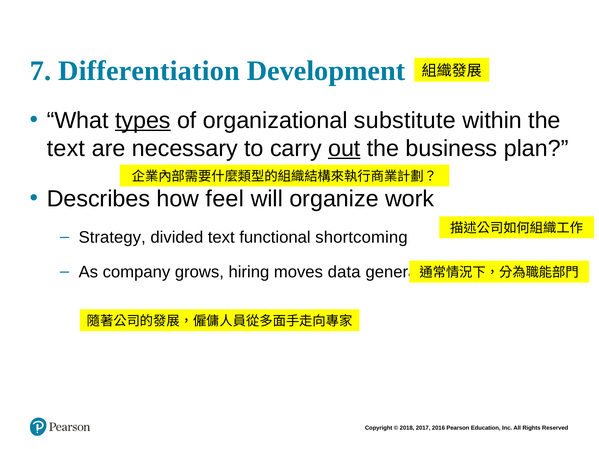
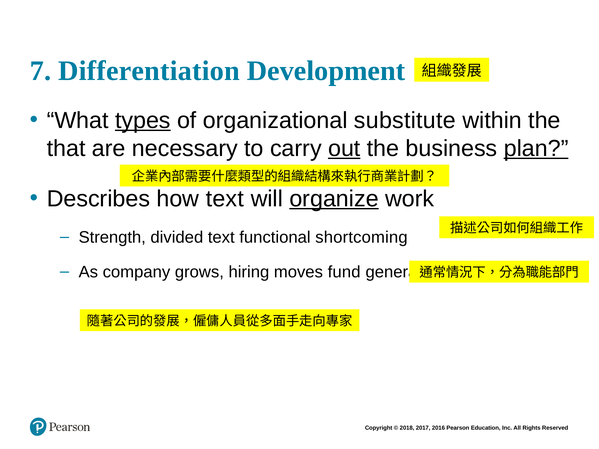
text: text -> that (66, 148)
plan underline: none -> present (536, 148)
how feel: feel -> text (225, 199)
organize underline: none -> present (334, 199)
Strategy: Strategy -> Strength (112, 237)
data: data -> fund (344, 272)
